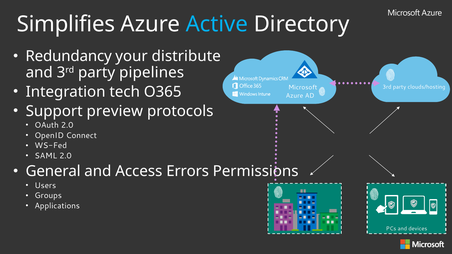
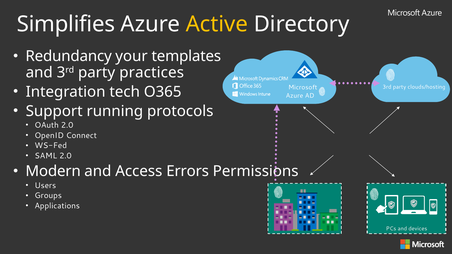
Active colour: light blue -> yellow (217, 24)
distribute: distribute -> templates (186, 56)
pipelines: pipelines -> practices (152, 73)
preview: preview -> running (115, 111)
General: General -> Modern (53, 172)
